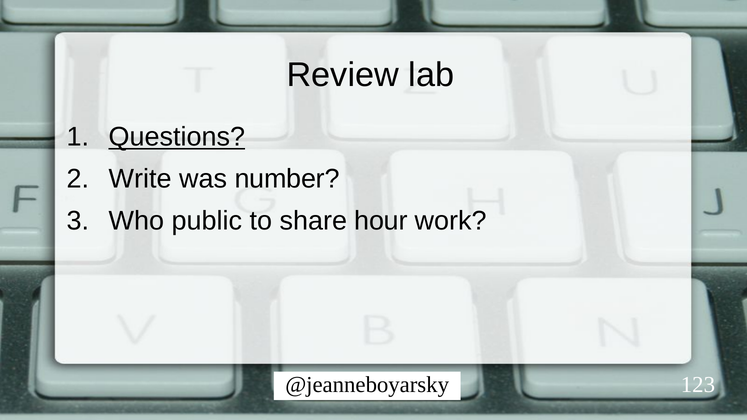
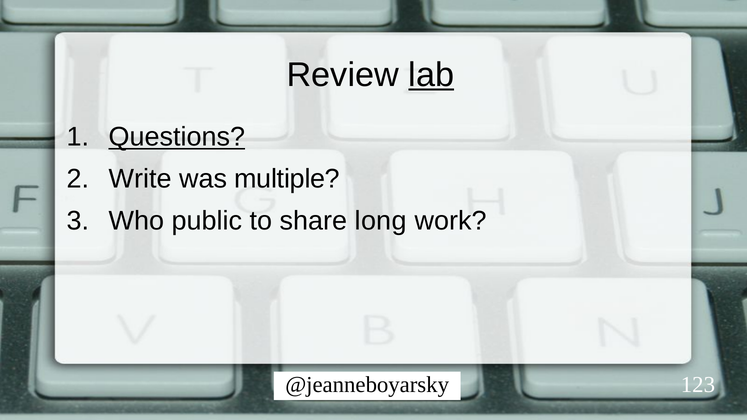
lab underline: none -> present (431, 75)
number: number -> multiple (287, 179)
hour: hour -> long (381, 221)
